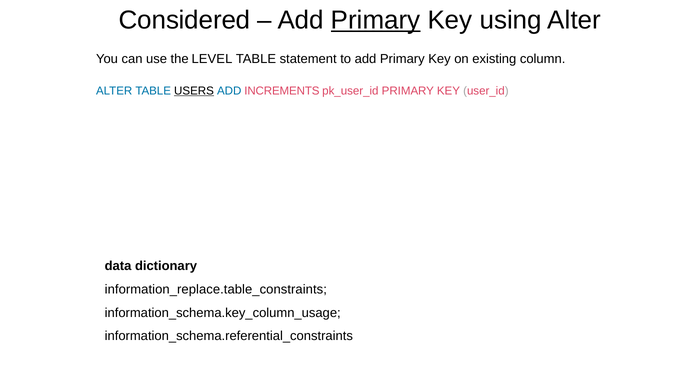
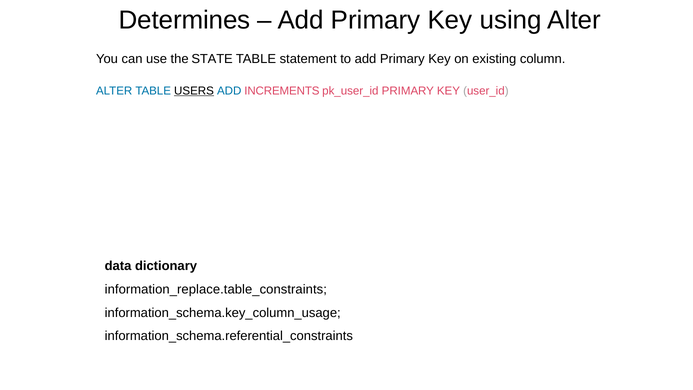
Considered: Considered -> Determines (185, 20)
Primary underline: present -> none (376, 20)
LEVEL: LEVEL -> STATE (212, 59)
